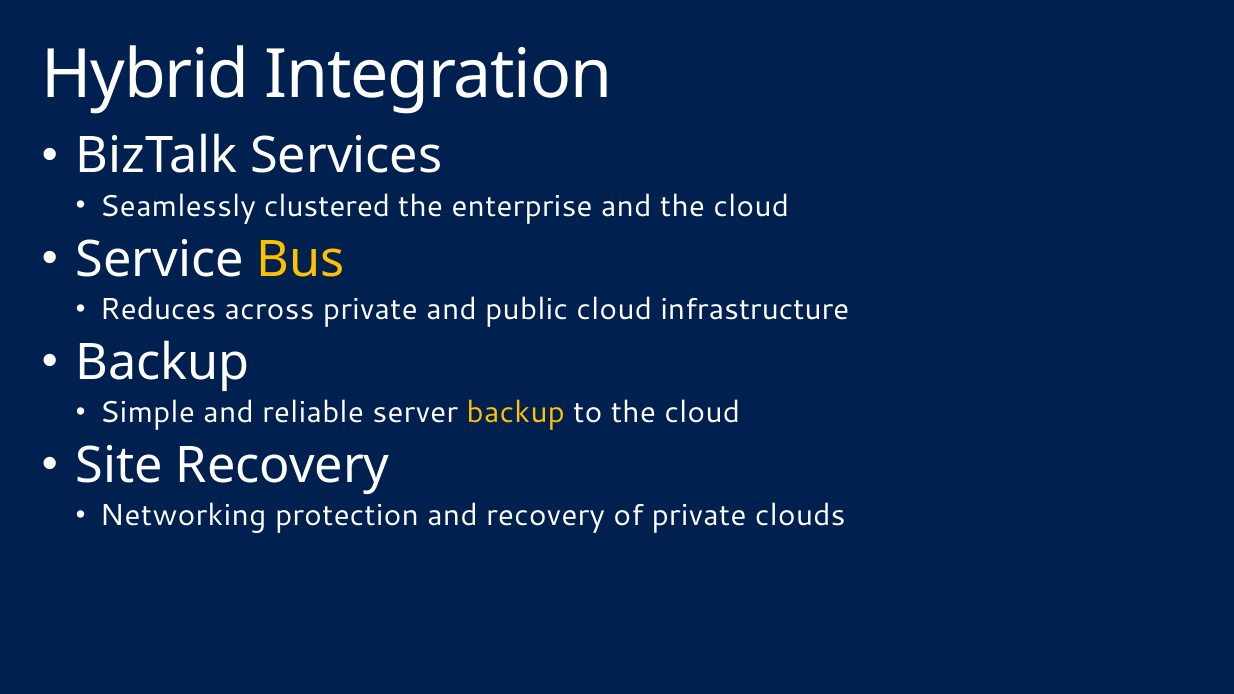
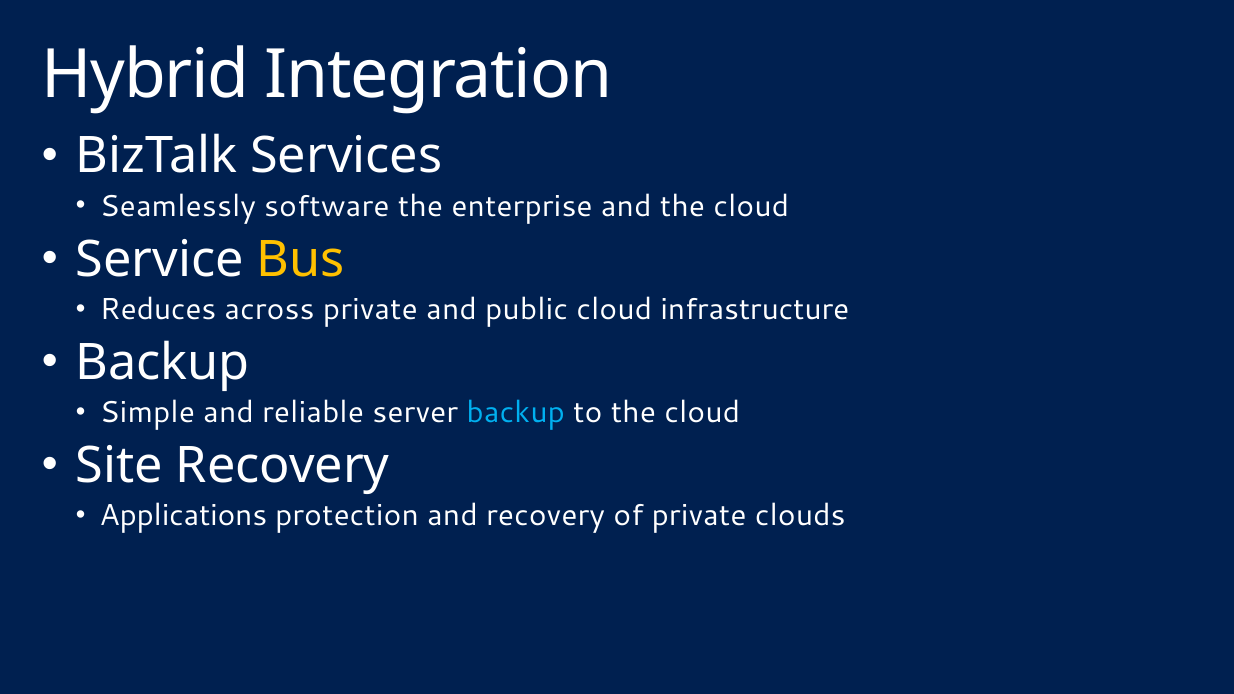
clustered: clustered -> software (327, 206)
backup colour: yellow -> light blue (516, 412)
Networking: Networking -> Applications (183, 516)
